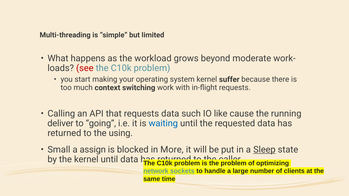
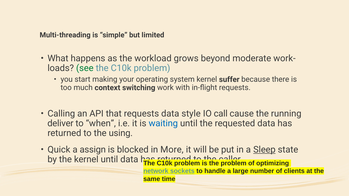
see colour: red -> green (85, 68)
such: such -> style (191, 114)
like: like -> call (221, 114)
going: going -> when (101, 124)
Small: Small -> Quick (59, 150)
